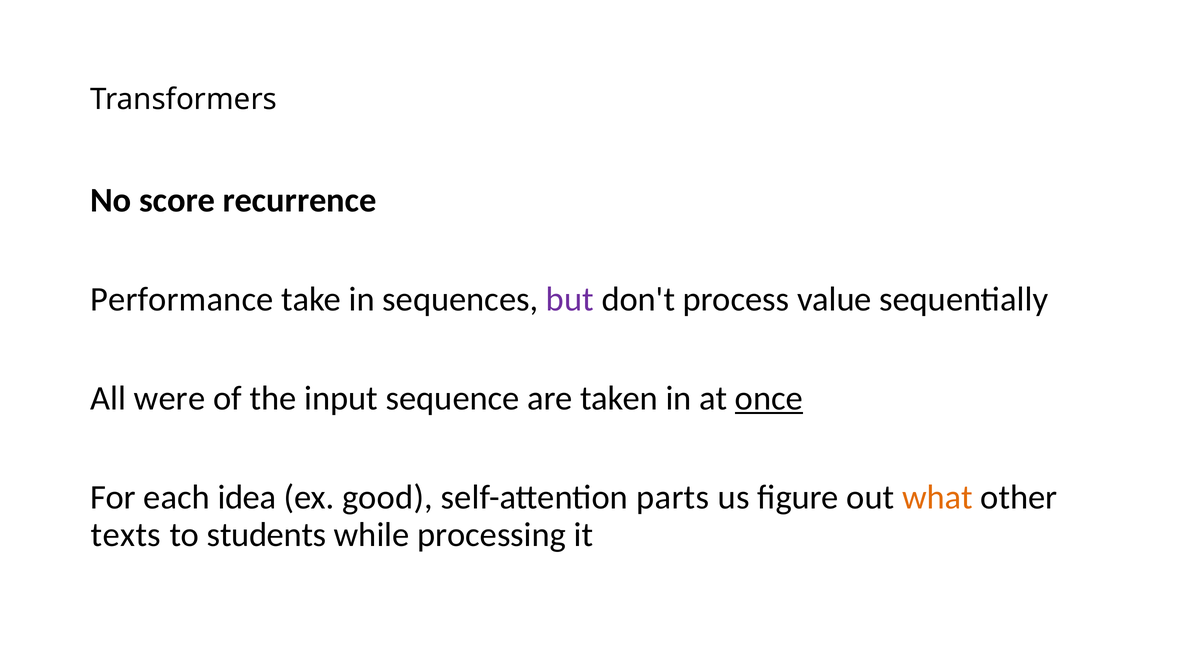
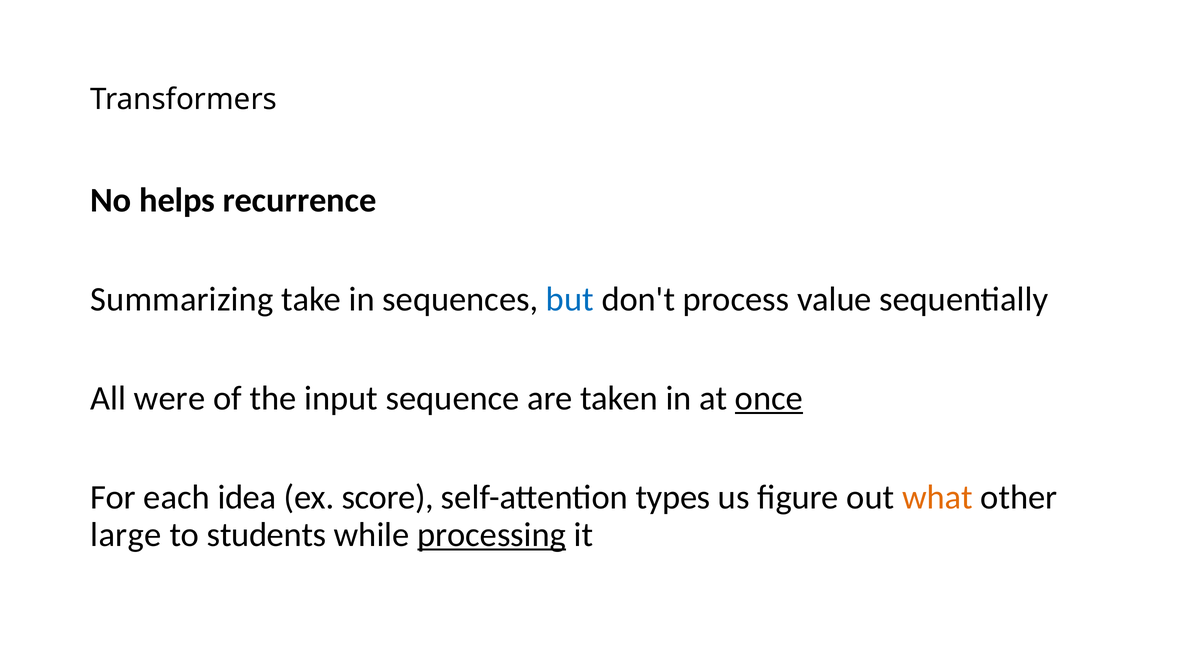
score: score -> helps (177, 200)
Performance: Performance -> Summarizing (182, 299)
but colour: purple -> blue (570, 299)
good: good -> score (388, 497)
parts: parts -> types (673, 497)
texts: texts -> large (126, 535)
processing underline: none -> present (492, 535)
